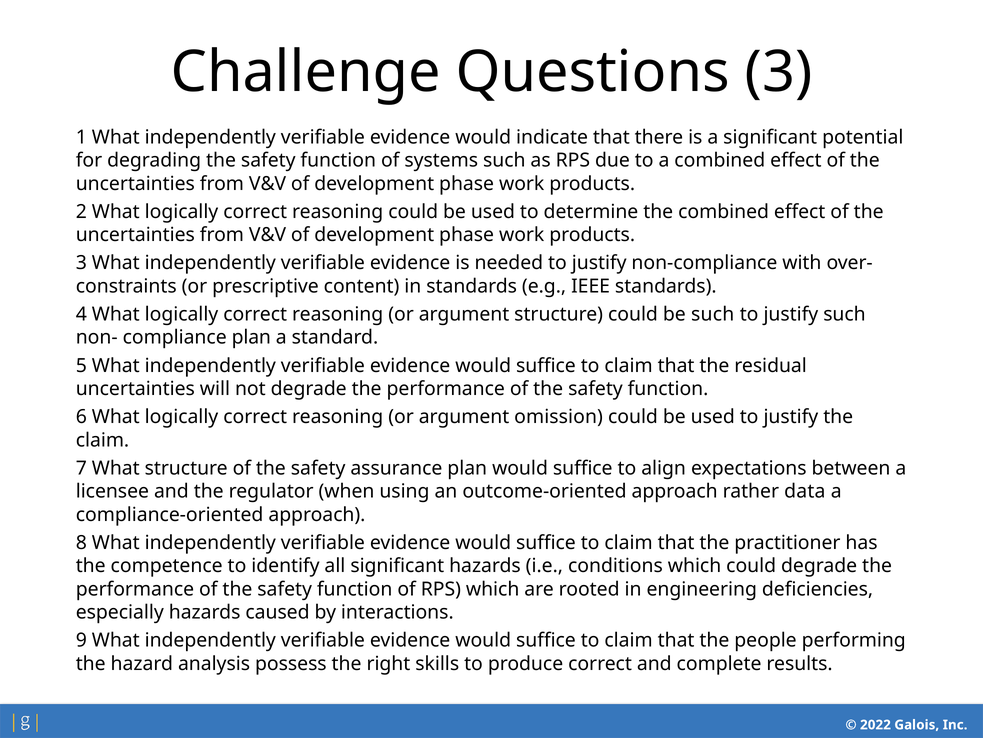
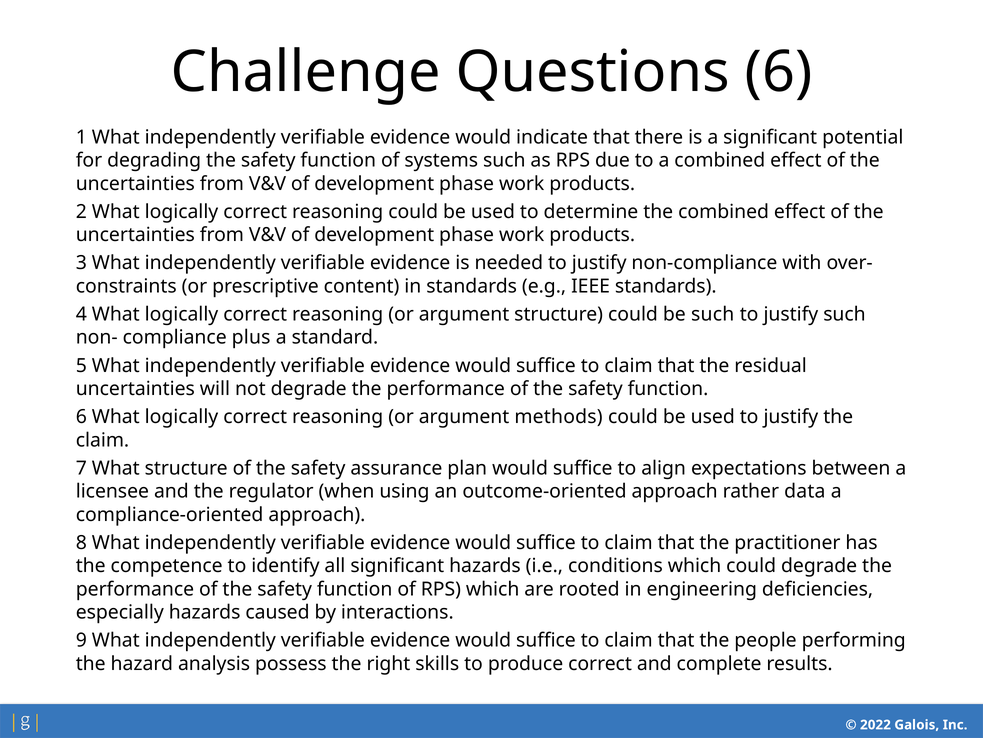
Questions 3: 3 -> 6 (779, 72)
compliance plan: plan -> plus (251, 337)
omission: omission -> methods (559, 416)
